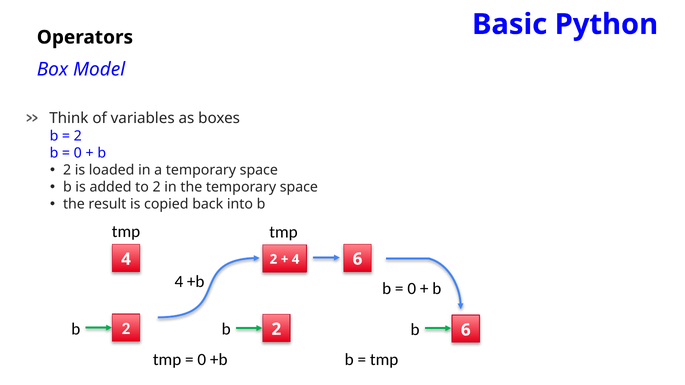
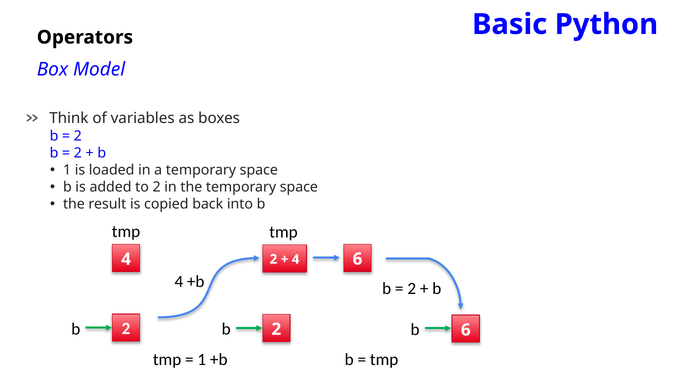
0: 0 -> 2 (78, 153)
2: 2 -> 1 (67, 170)
0: 0 -> 2 (412, 289)
0: 0 -> 1 (202, 360)
